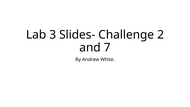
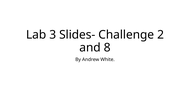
7: 7 -> 8 (107, 47)
